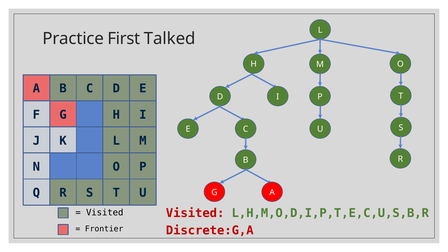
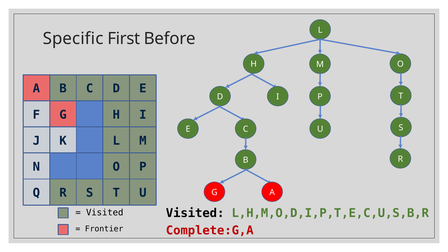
Practice: Practice -> Specific (73, 39)
Talked: Talked -> Before (170, 39)
Visited colour: red -> black (195, 213)
Discrete:G,A: Discrete:G,A -> Complete:G,A (210, 231)
